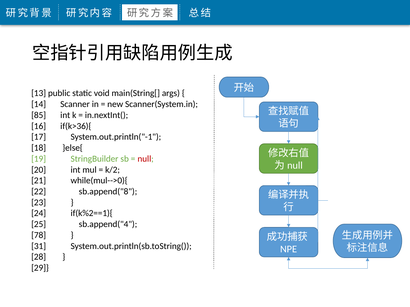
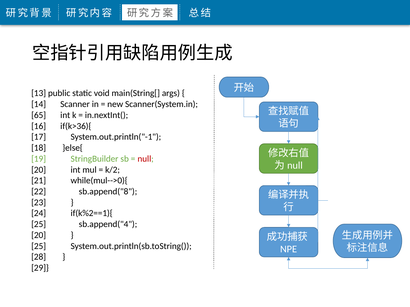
85: 85 -> 65 (39, 115)
78: 78 -> 20 (39, 236)
31: 31 -> 25 (39, 246)
